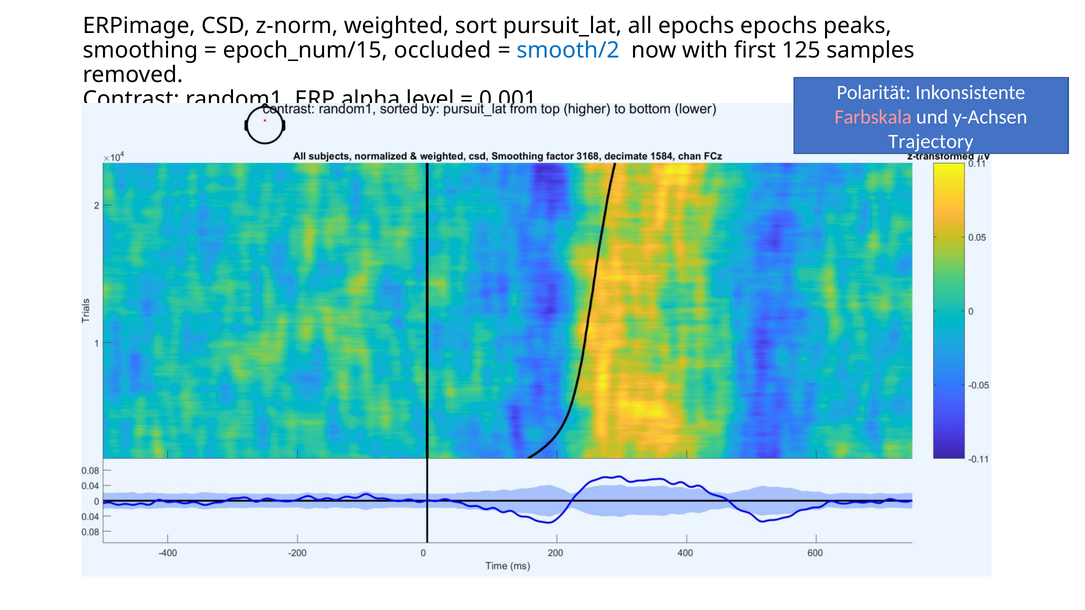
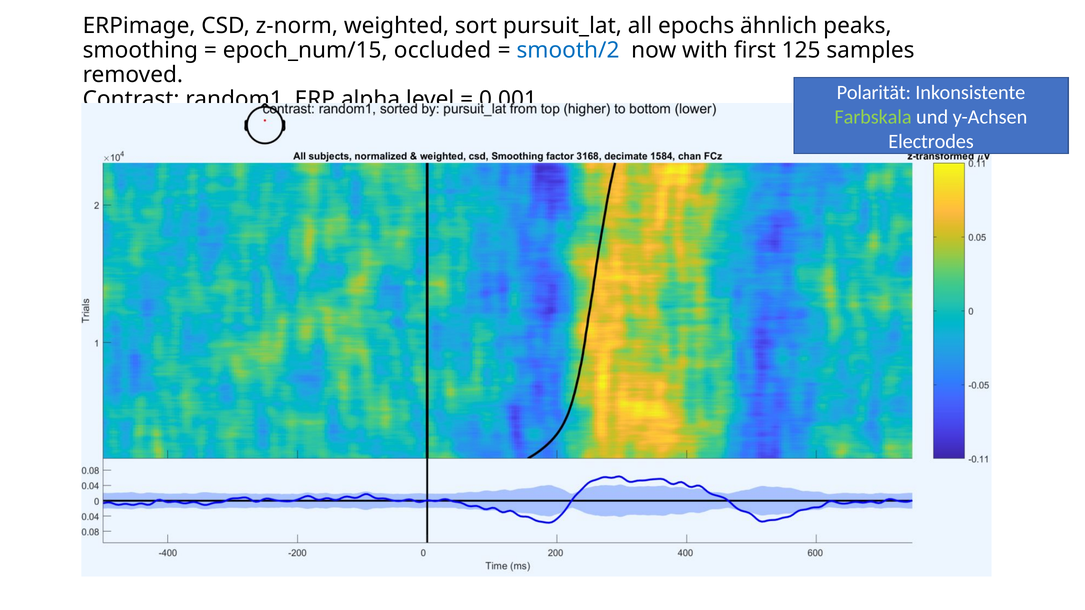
epochs epochs: epochs -> ähnlich (779, 26)
Farbskala colour: pink -> light green (873, 117)
Trajectory: Trajectory -> Electrodes (931, 141)
